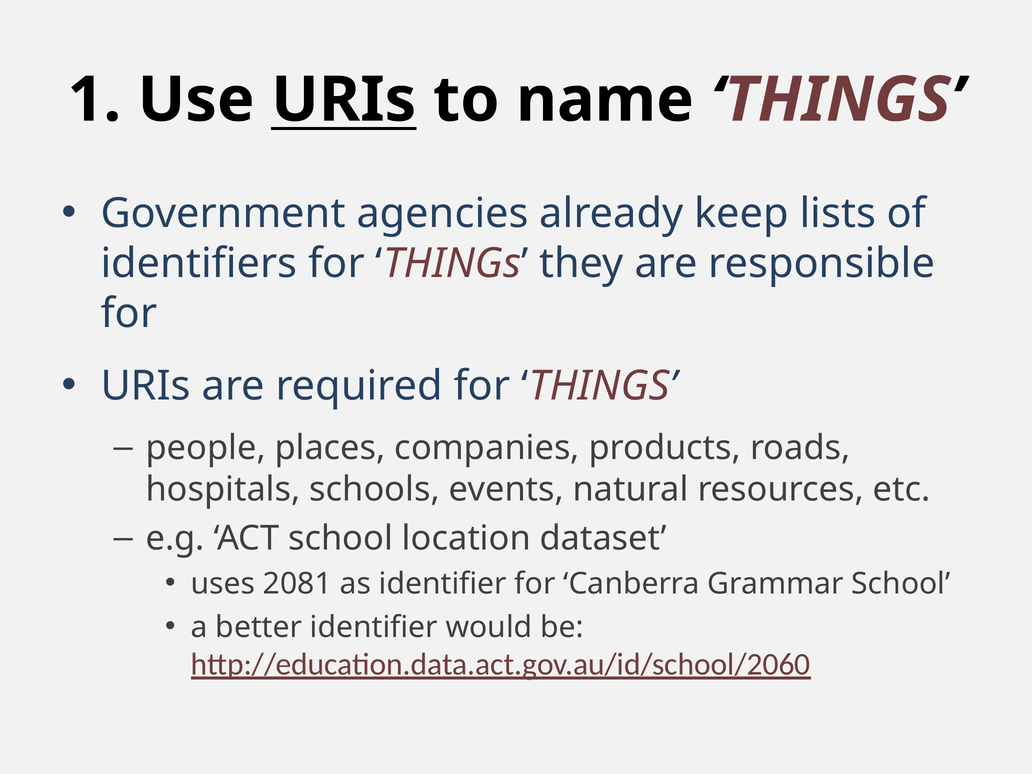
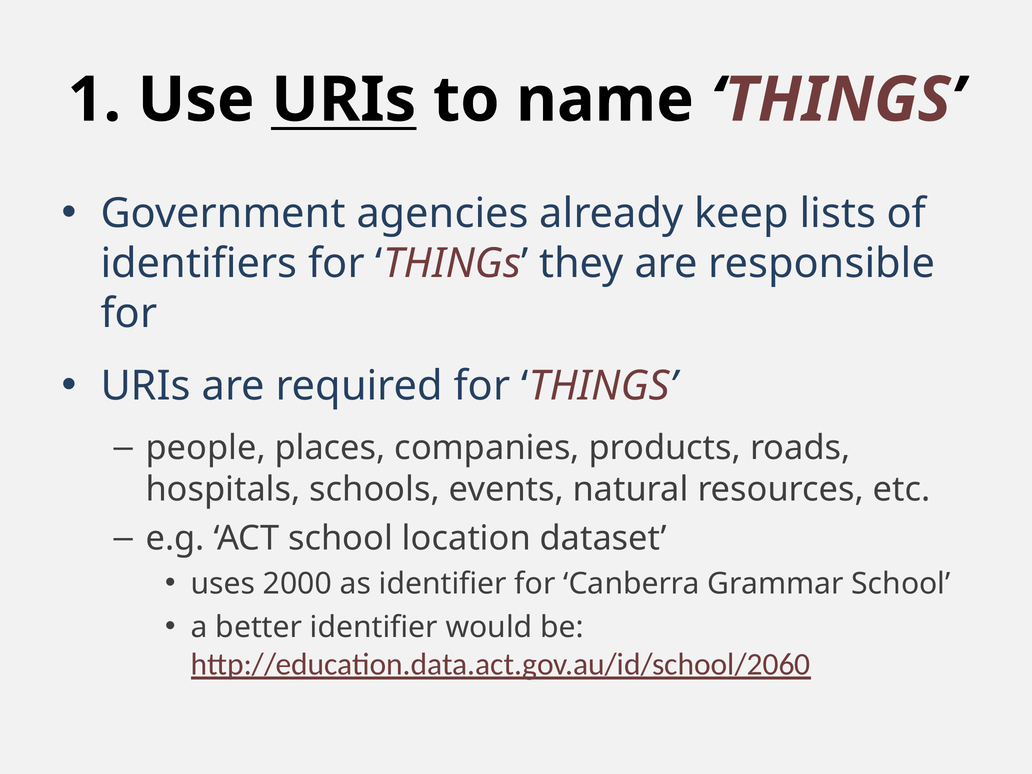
2081: 2081 -> 2000 (297, 584)
